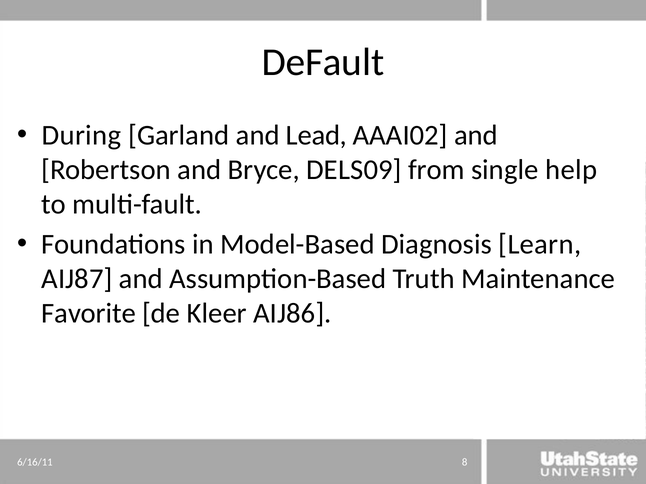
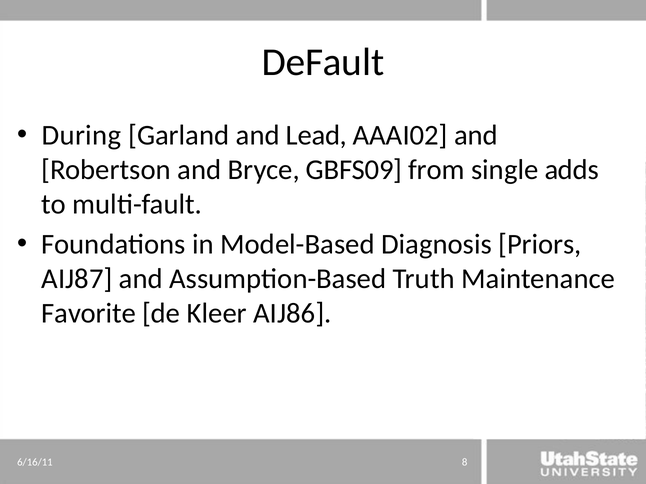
DELS09: DELS09 -> GBFS09 (354, 170)
help: help -> adds (572, 170)
Learn: Learn -> Priors (540, 245)
